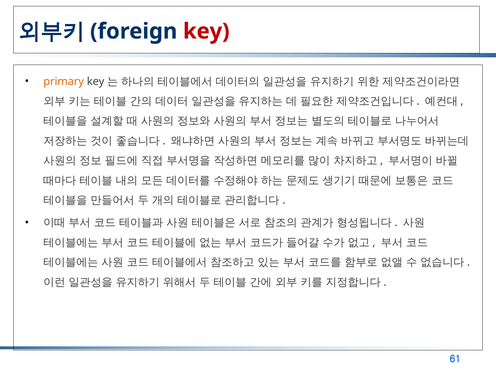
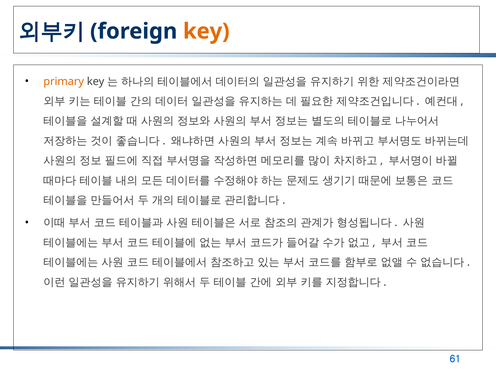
key colour: red -> orange (206, 31)
